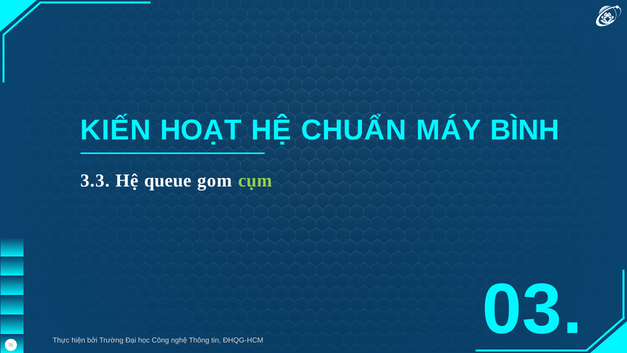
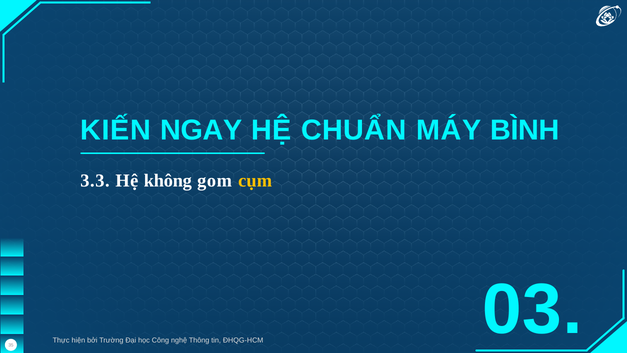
HOẠT: HOẠT -> NGAY (201, 130)
queue: queue -> không (168, 181)
cụm colour: light green -> yellow (255, 181)
